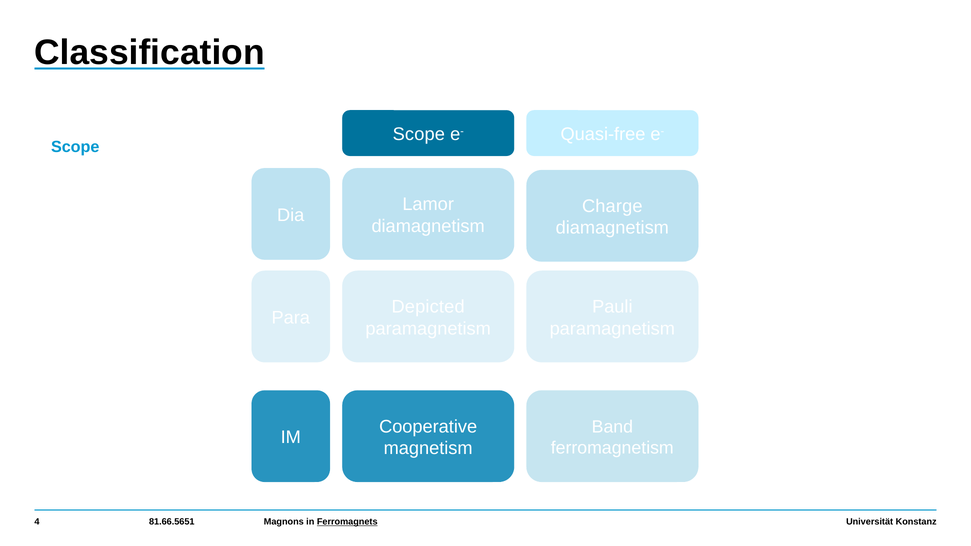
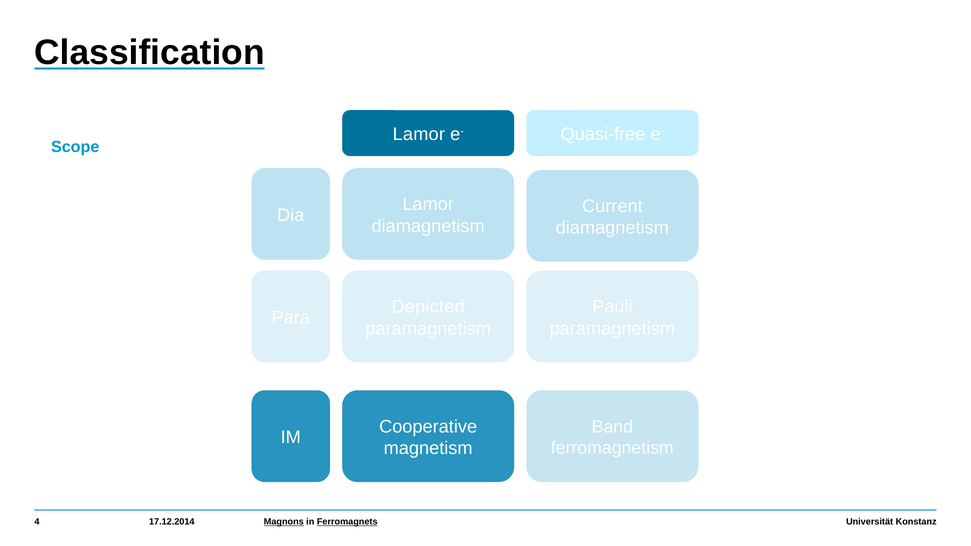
Scope: Scope -> Lamor (419, 134)
Charge: Charge -> Current (612, 206)
81.66.5651: 81.66.5651 -> 17.12.2014 (172, 522)
Magnons underline: none -> present (284, 522)
